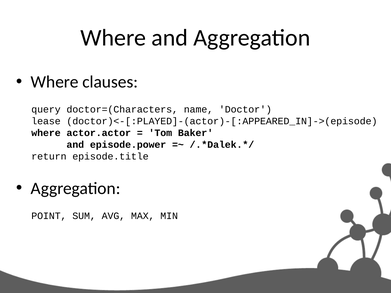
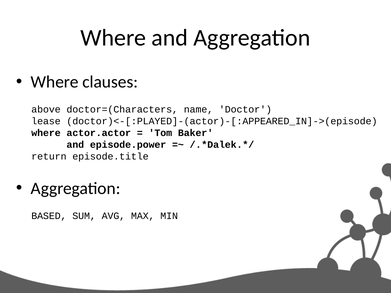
query: query -> above (46, 110)
POINT: POINT -> BASED (49, 216)
